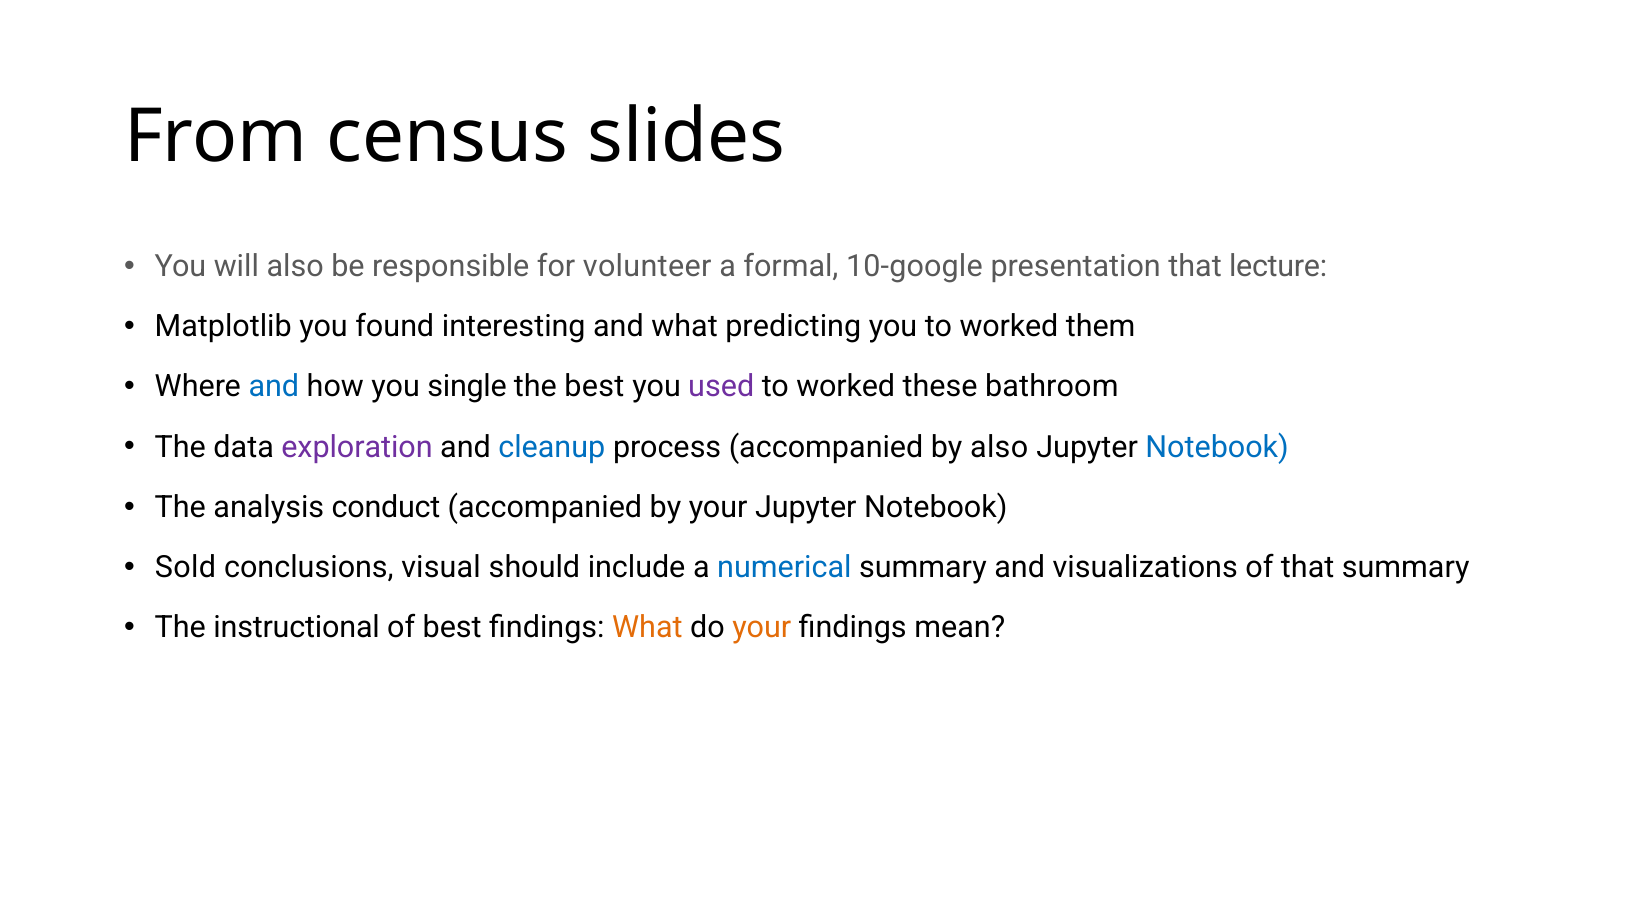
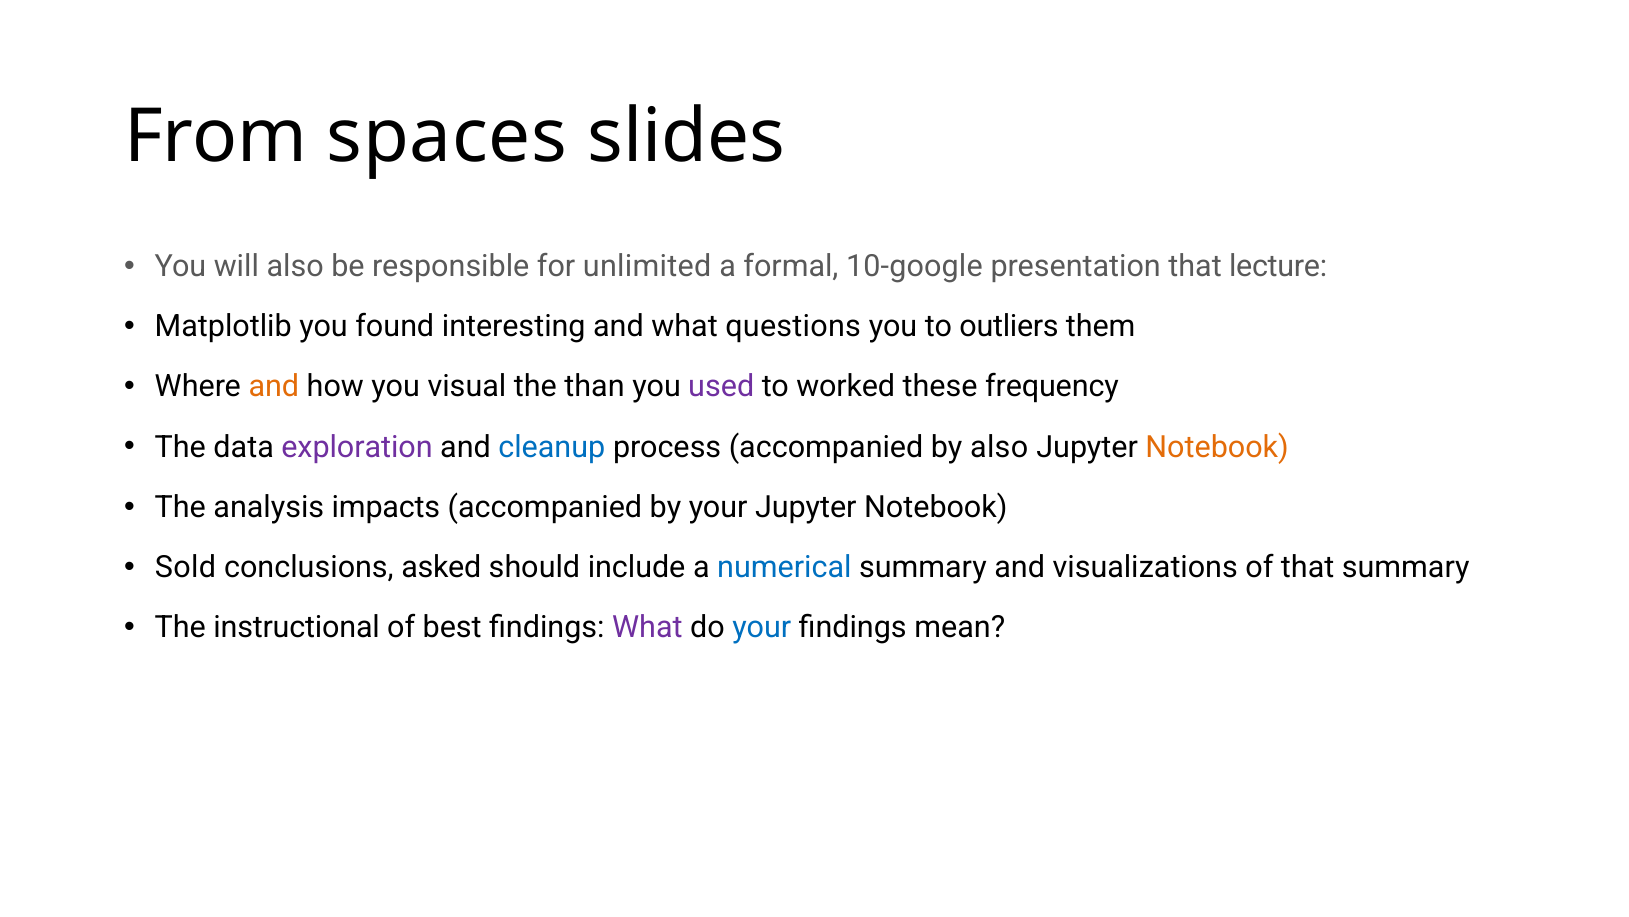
census: census -> spaces (447, 137)
volunteer: volunteer -> unlimited (647, 266)
predicting: predicting -> questions (793, 326)
you to worked: worked -> outliers (1009, 326)
and colour: blue -> orange (274, 387)
single: single -> visual (467, 387)
the best: best -> than (595, 387)
bathroom: bathroom -> frequency (1052, 387)
Notebook colour: blue -> orange (1217, 447)
conduct: conduct -> impacts (386, 507)
visual: visual -> asked (441, 567)
What colour: orange -> purple (647, 627)
your colour: orange -> blue (762, 627)
